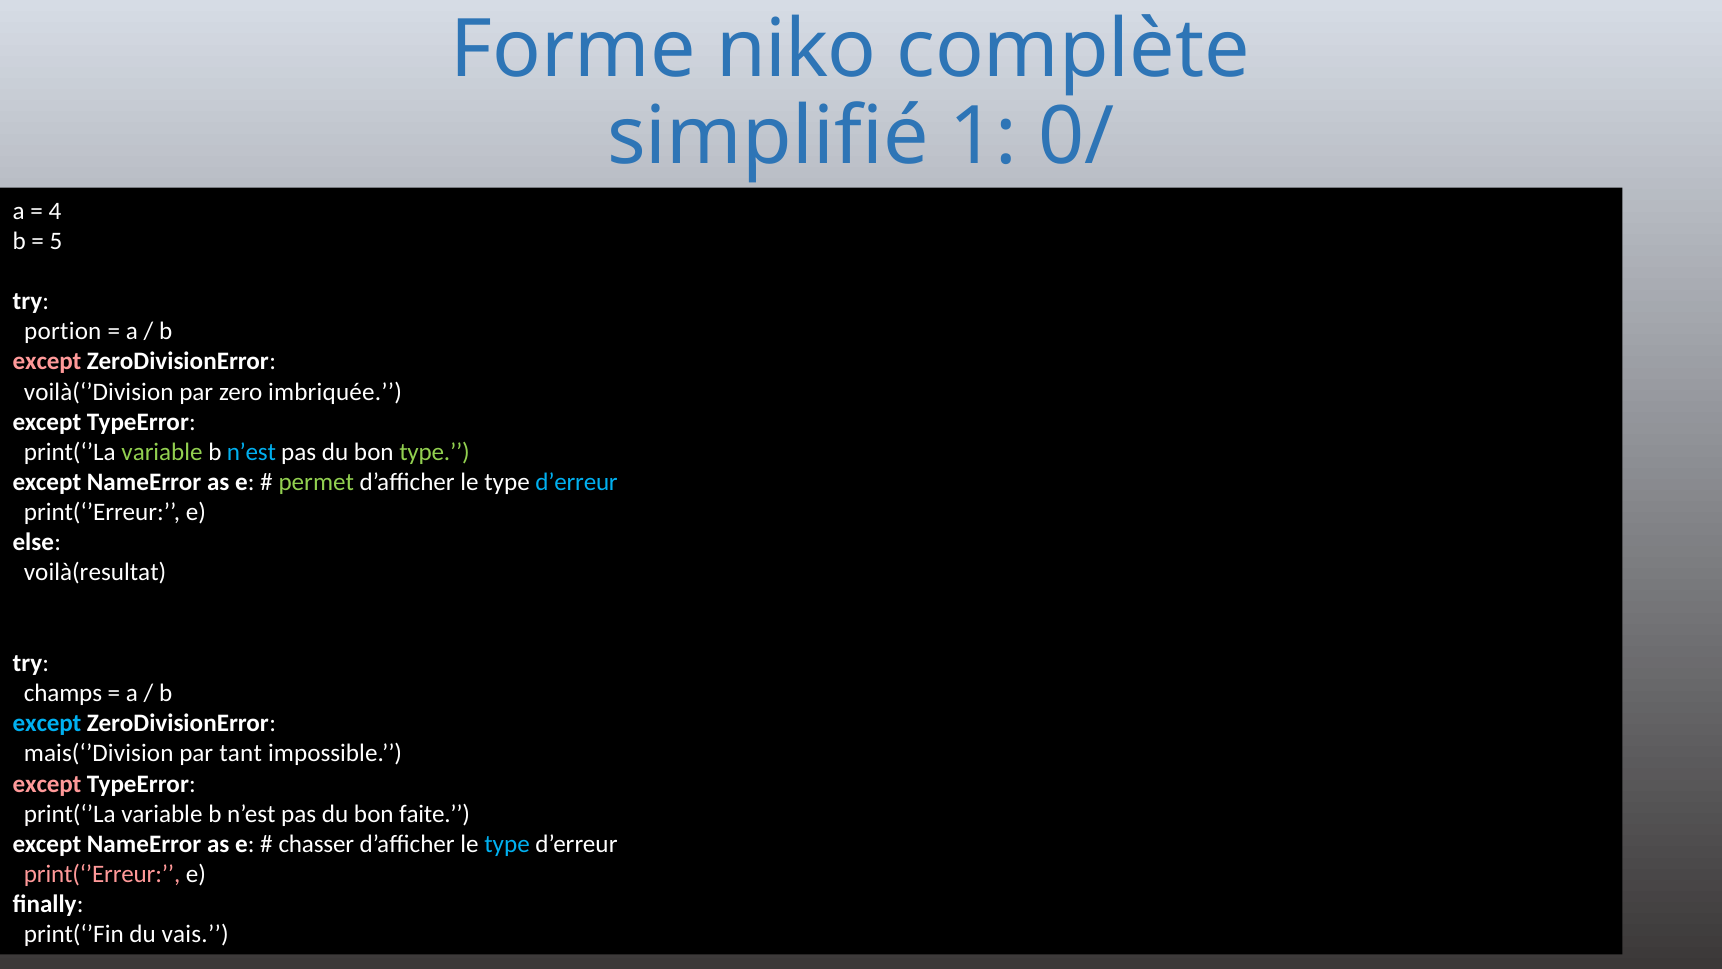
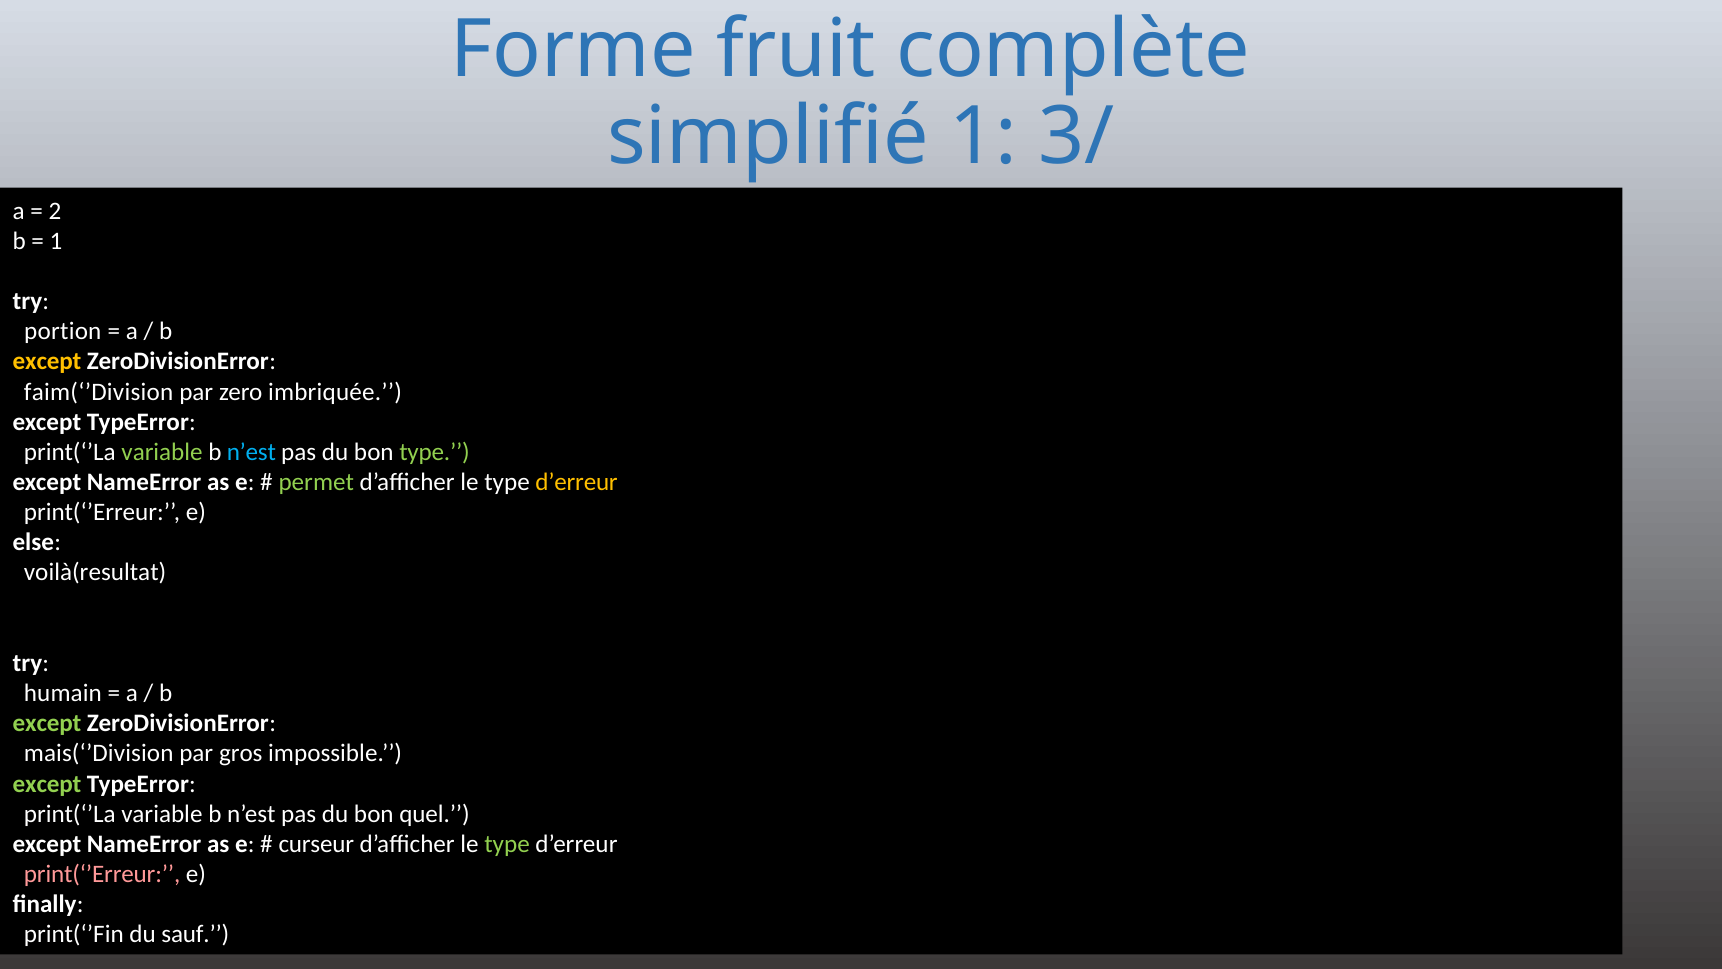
niko: niko -> fruit (796, 50)
0/: 0/ -> 3/ (1077, 137)
4: 4 -> 2 (55, 211)
5: 5 -> 1 (56, 241)
except colour: pink -> yellow (47, 361)
voilà(‘’Division: voilà(‘’Division -> faim(‘’Division (99, 392)
d’erreur colour: light blue -> yellow (577, 482)
champs: champs -> humain (63, 693)
except colour: light blue -> light green (47, 723)
tant: tant -> gros (241, 753)
except colour: pink -> light green (47, 784)
faite: faite -> quel (434, 814)
chasser: chasser -> curseur (316, 844)
type colour: light blue -> light green (507, 844)
vais: vais -> sauf (195, 934)
